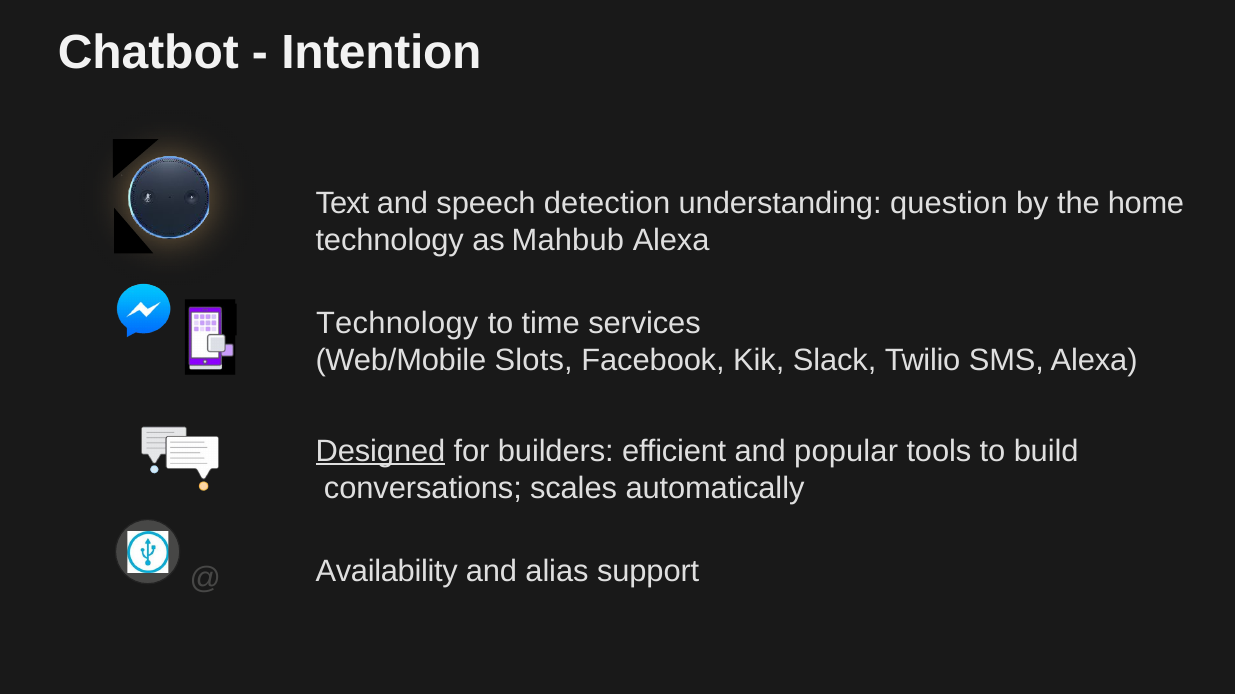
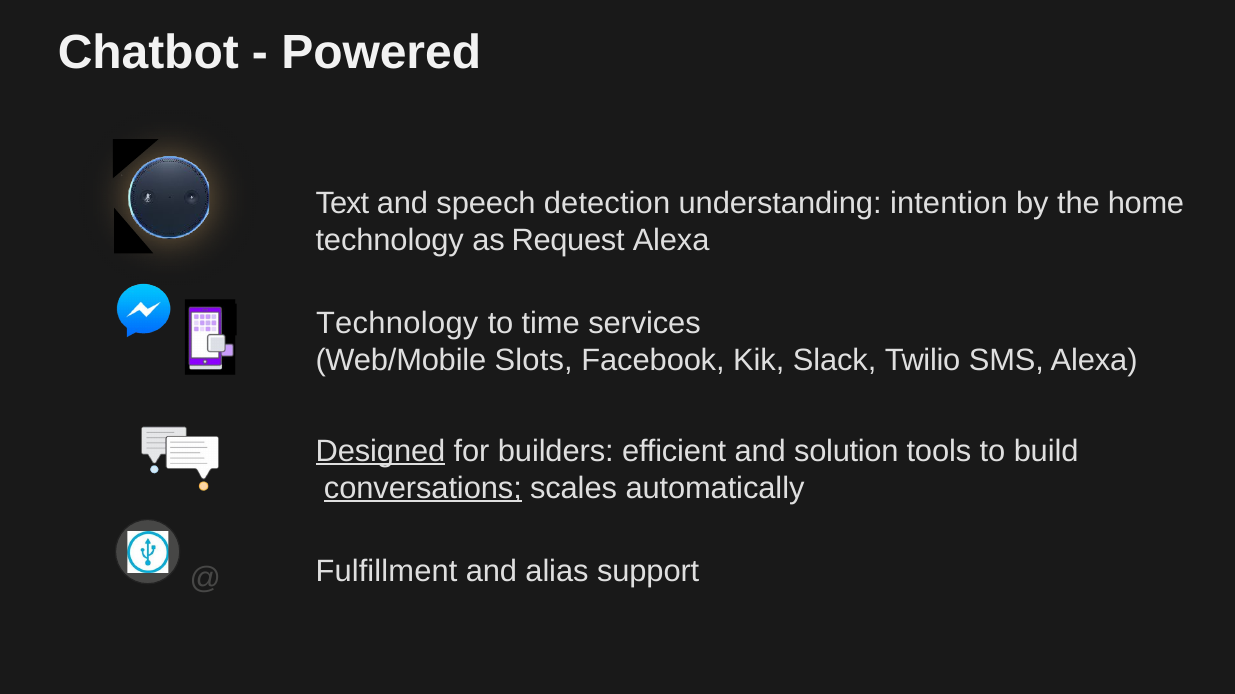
Intention: Intention -> Powered (381, 52)
question: question -> intention (949, 203)
Mahbub: Mahbub -> Request (568, 240)
popular: popular -> solution (846, 452)
conversations underline: none -> present (423, 489)
Availability: Availability -> Fulfillment (386, 571)
